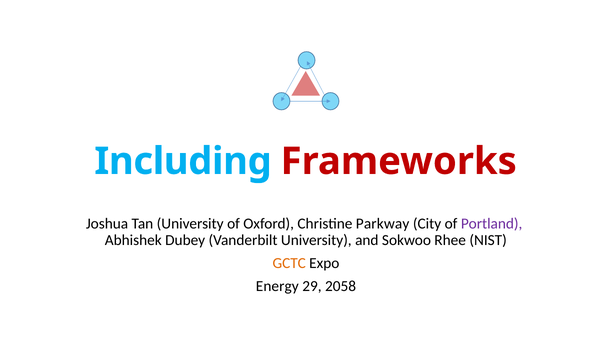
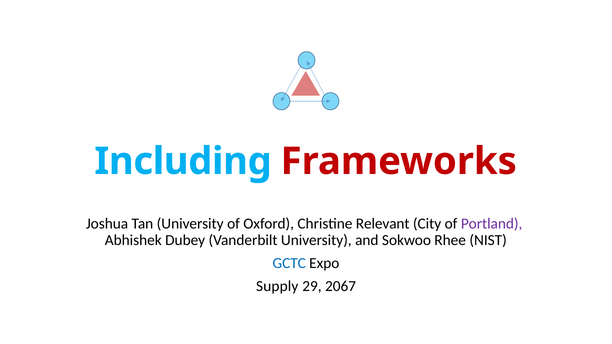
Parkway: Parkway -> Relevant (383, 224)
GCTC colour: orange -> blue (289, 263)
Energy: Energy -> Supply (277, 286)
2058: 2058 -> 2067 (341, 286)
